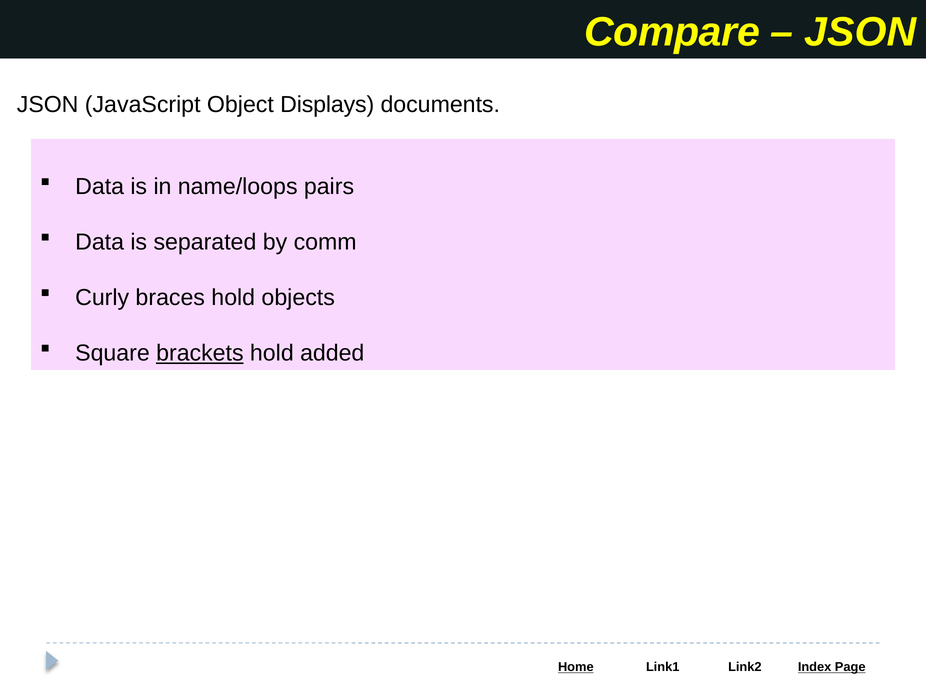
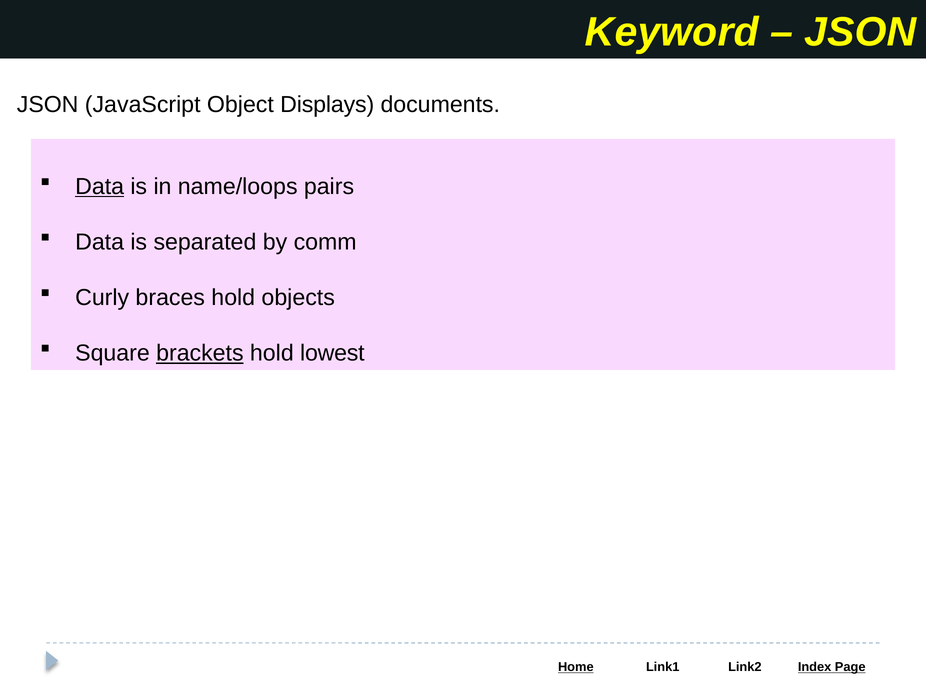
Compare: Compare -> Keyword (672, 32)
Data underline: none -> present (100, 187)
added: added -> lowest (332, 353)
